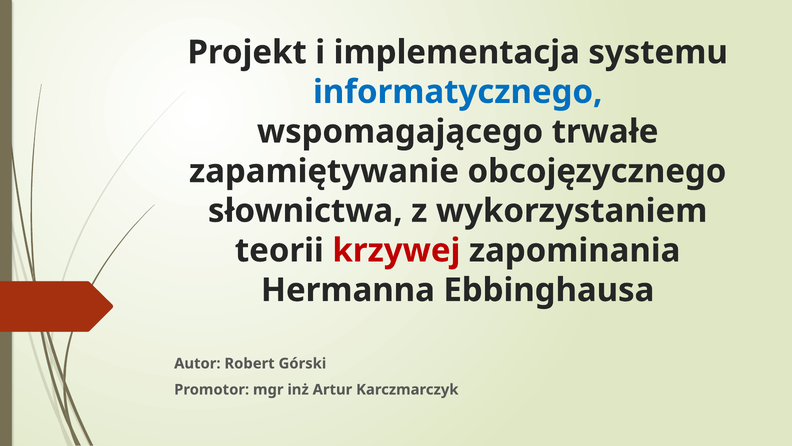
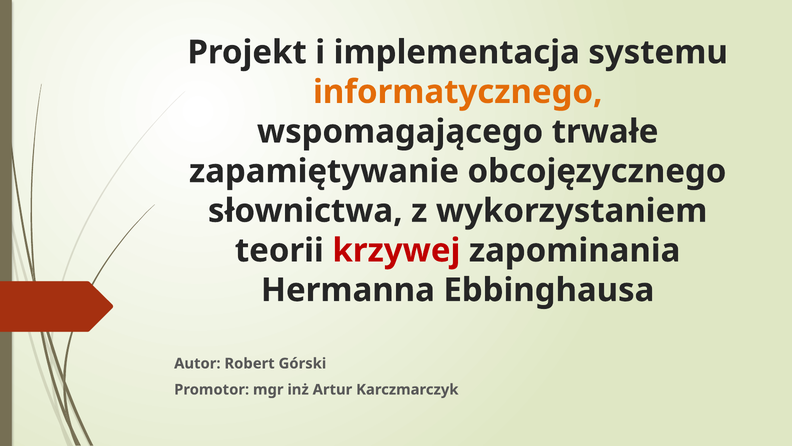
informatycznego colour: blue -> orange (458, 92)
